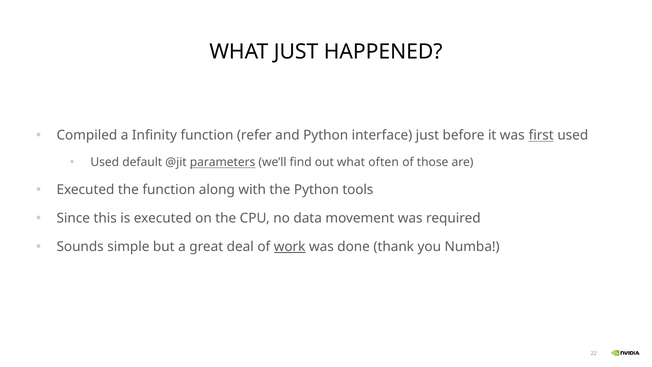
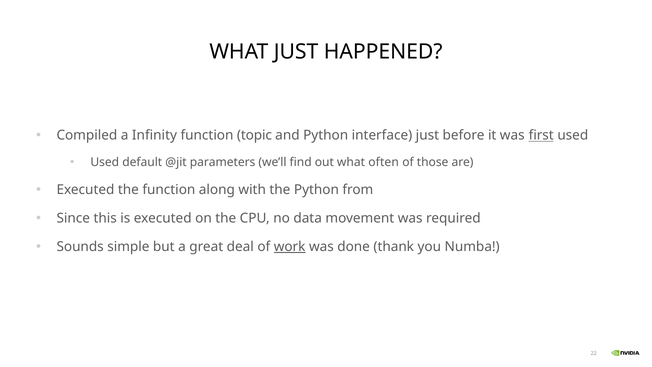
refer: refer -> topic (254, 135)
parameters underline: present -> none (223, 162)
tools: tools -> from (358, 190)
